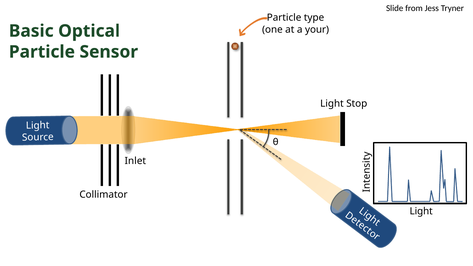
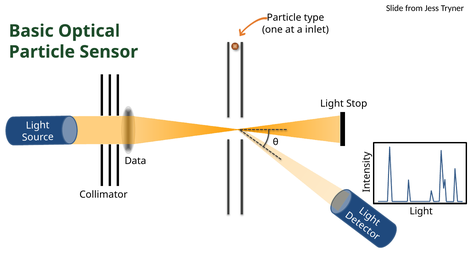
your: your -> inlet (317, 30)
Inlet: Inlet -> Data (135, 161)
